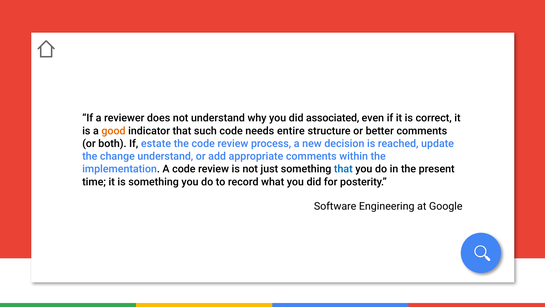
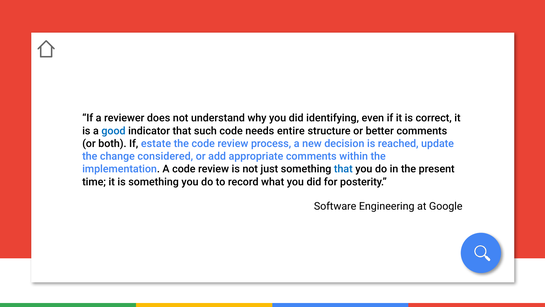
associated: associated -> identifying (333, 118)
good colour: orange -> blue (114, 131)
change understand: understand -> considered (165, 156)
